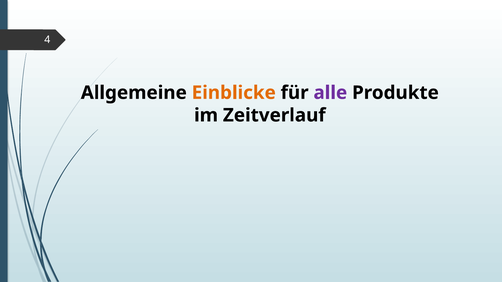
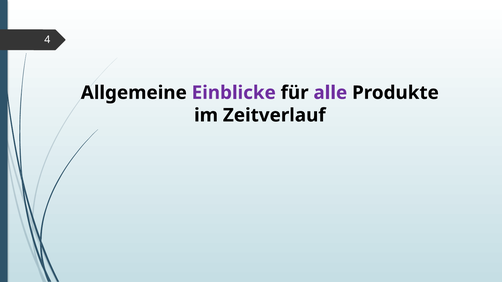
Einblicke colour: orange -> purple (234, 93)
